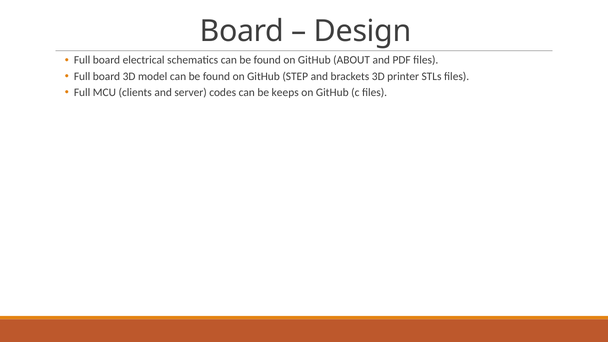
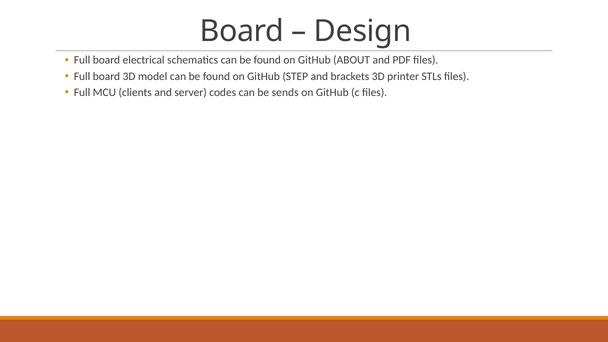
keeps: keeps -> sends (285, 92)
